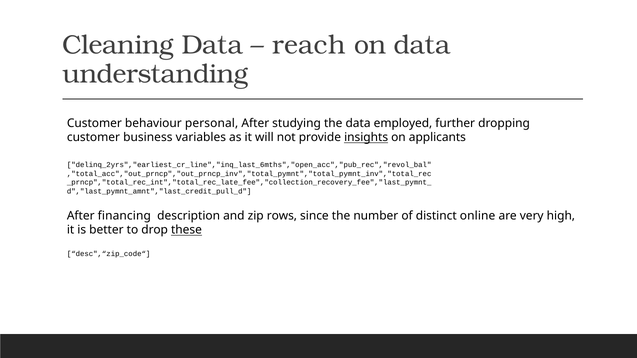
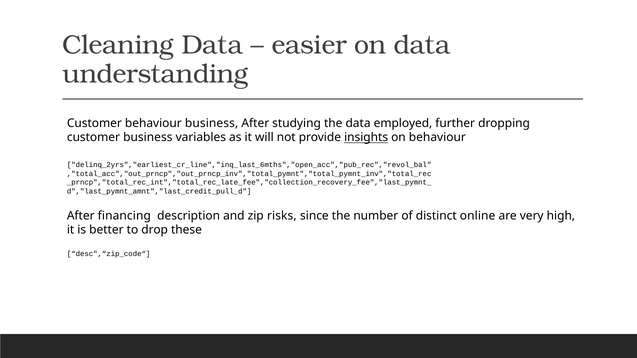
reach: reach -> easier (309, 45)
behaviour personal: personal -> business (212, 123)
on applicants: applicants -> behaviour (437, 138)
rows: rows -> risks (282, 216)
these underline: present -> none (186, 230)
